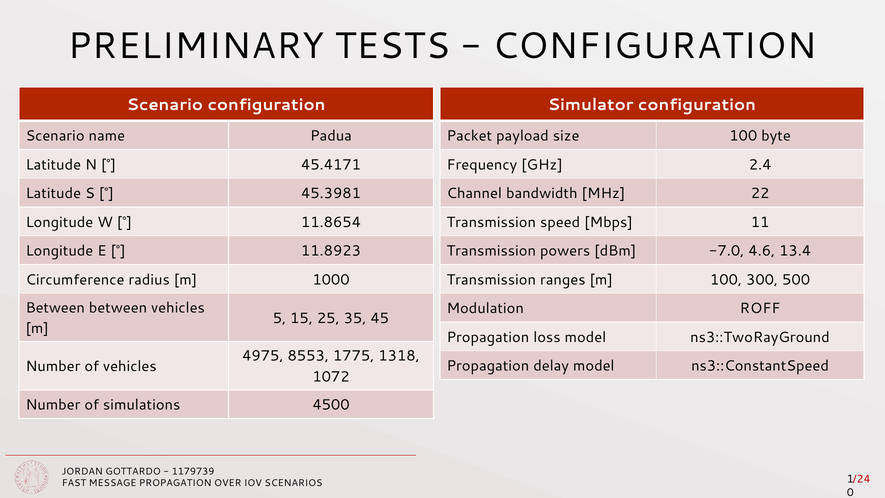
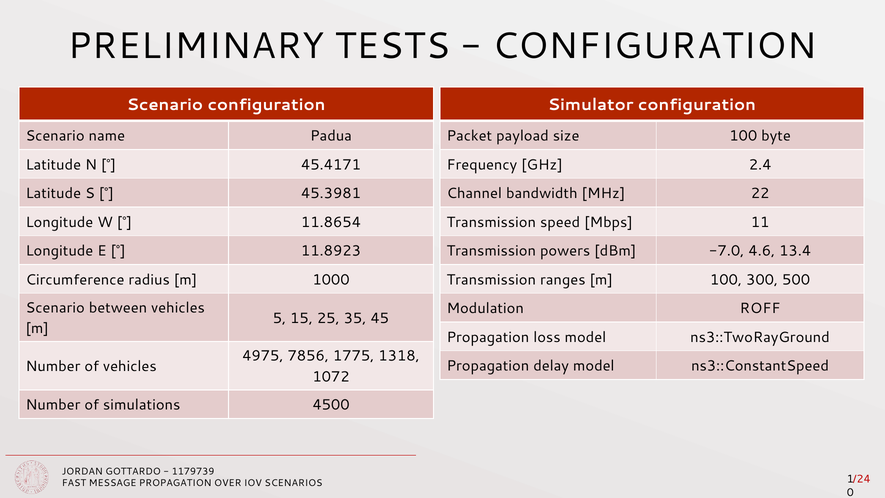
Between: Between -> Scenario (55, 308)
8553: 8553 -> 7856 (308, 356)
